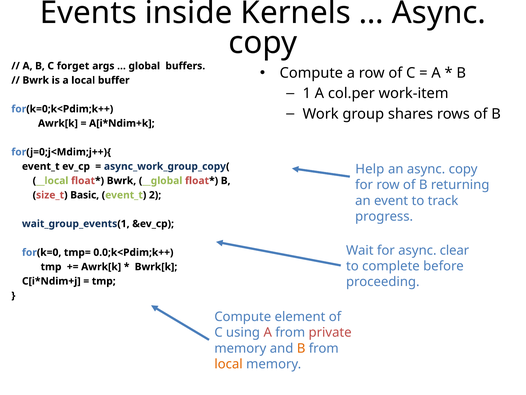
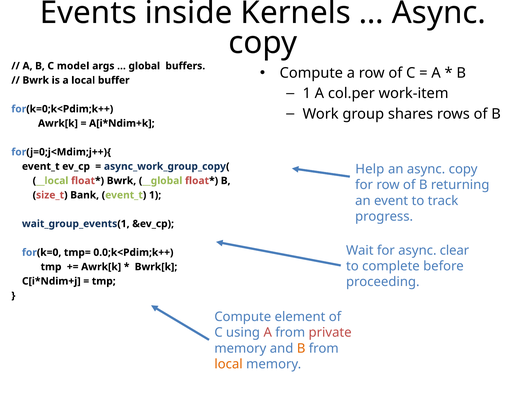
forget: forget -> model (73, 66)
Basic: Basic -> Bank (85, 195)
event_t 2: 2 -> 1 (155, 195)
